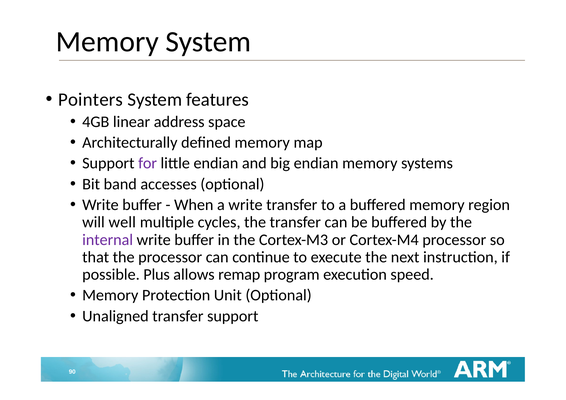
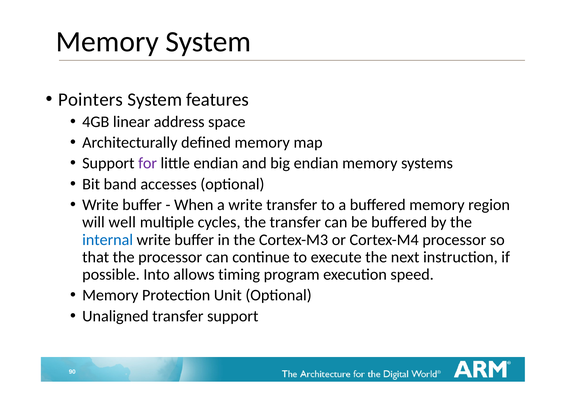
internal colour: purple -> blue (108, 240)
Plus: Plus -> Into (157, 274)
remap: remap -> timing (239, 274)
